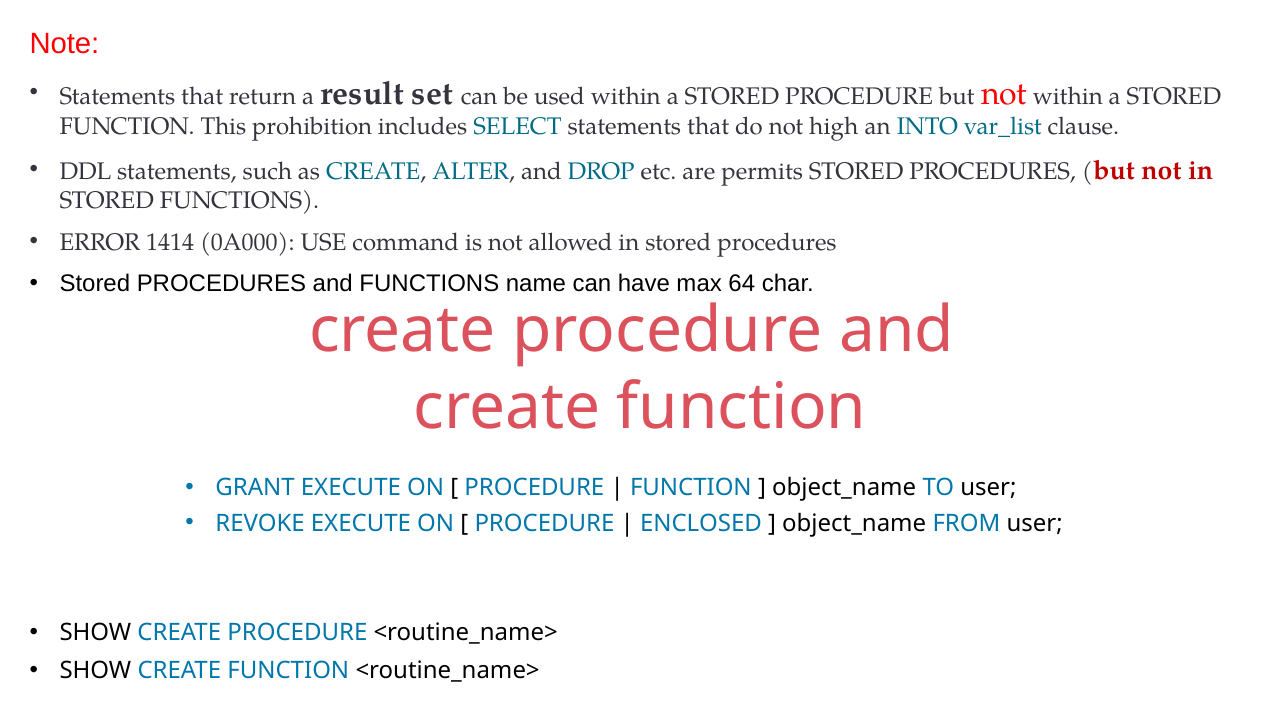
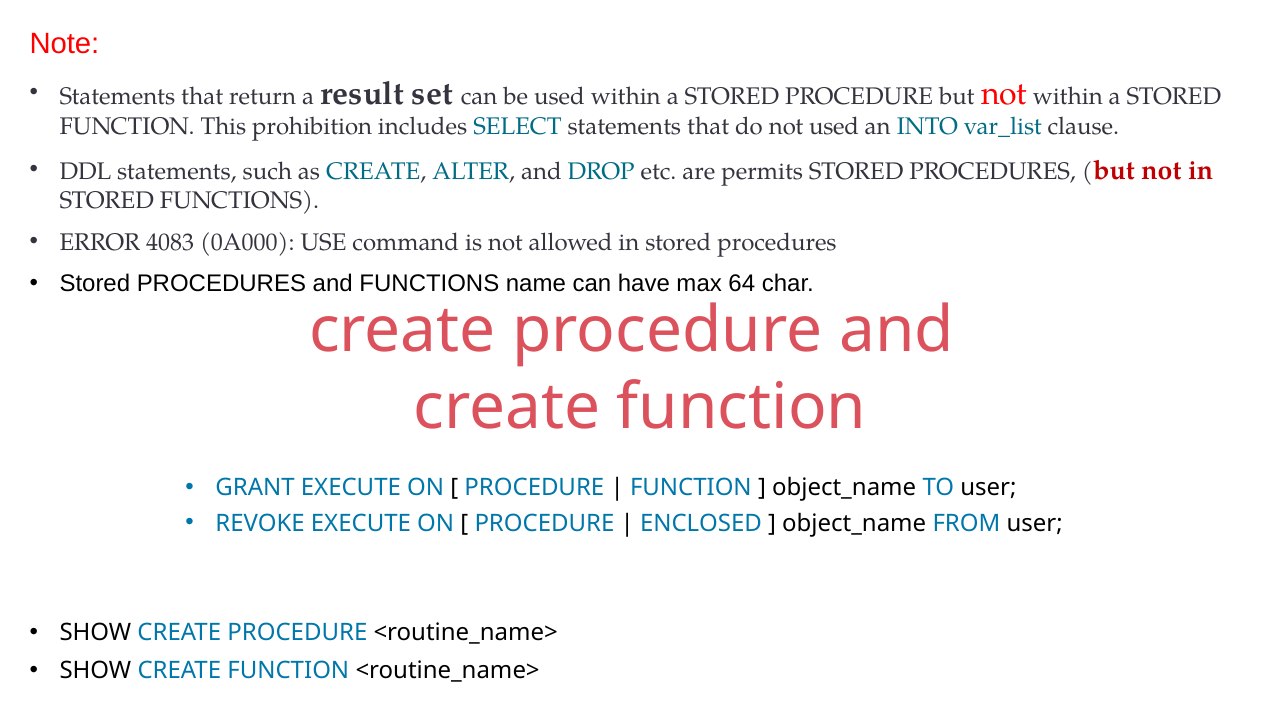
not high: high -> used (834, 127)
1414: 1414 -> 4083 (170, 242)
